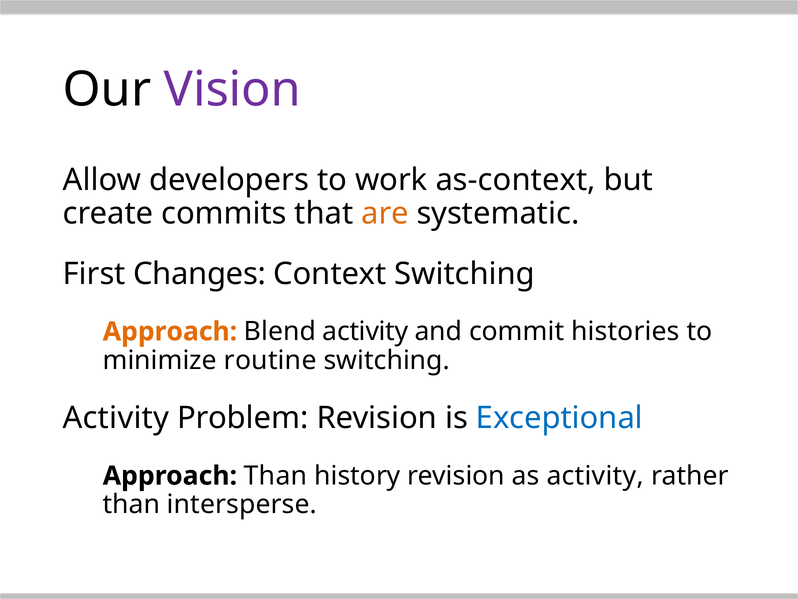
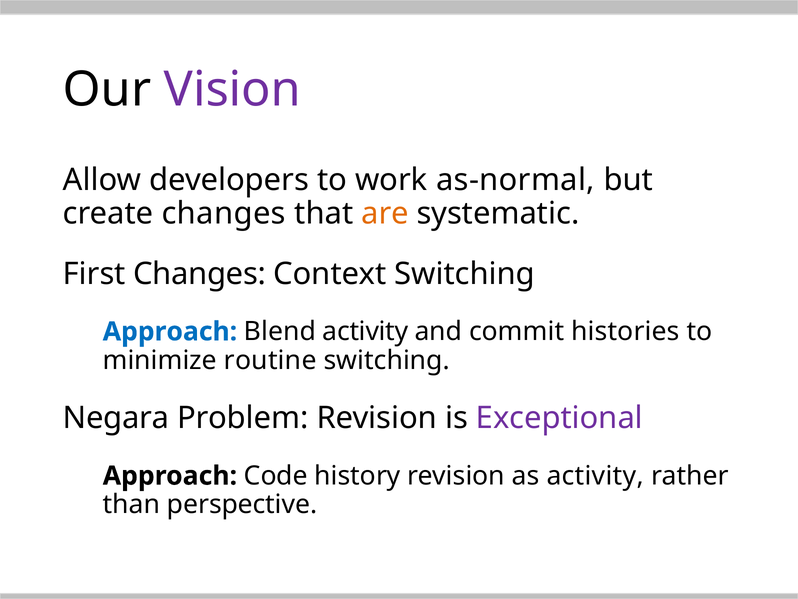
as-context: as-context -> as-normal (515, 180)
create commits: commits -> changes (224, 213)
Approach colour: orange -> blue (170, 331)
Activity: Activity -> Negara (116, 418)
Exceptional colour: blue -> purple (559, 418)
Approach Than: Than -> Code (276, 475)
intersperse: intersperse -> perspective (242, 504)
